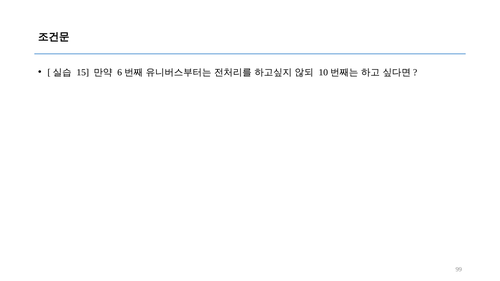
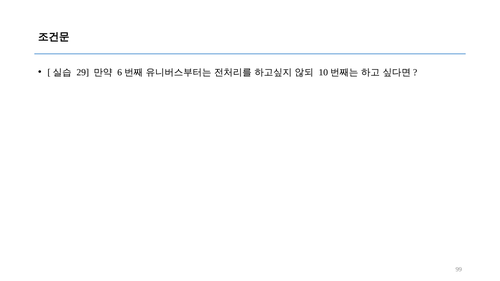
15: 15 -> 29 (83, 72)
